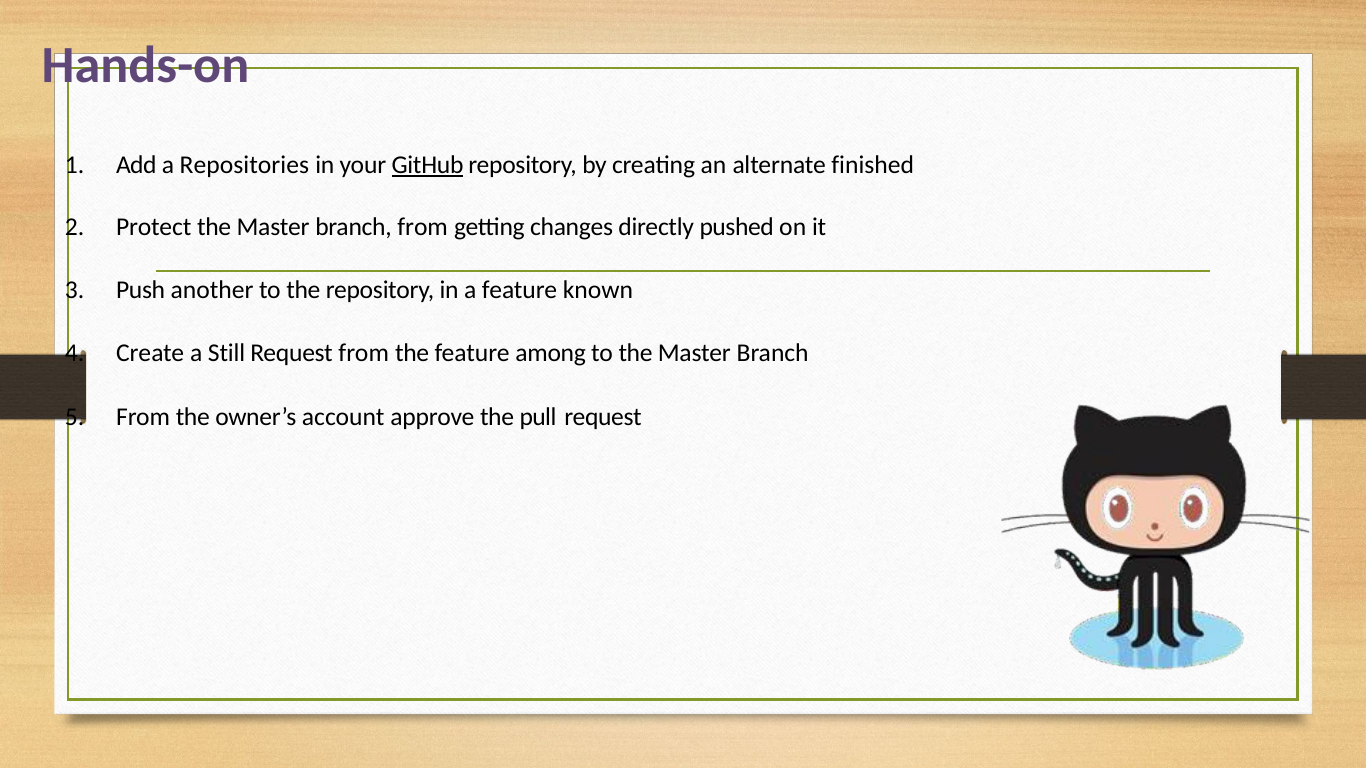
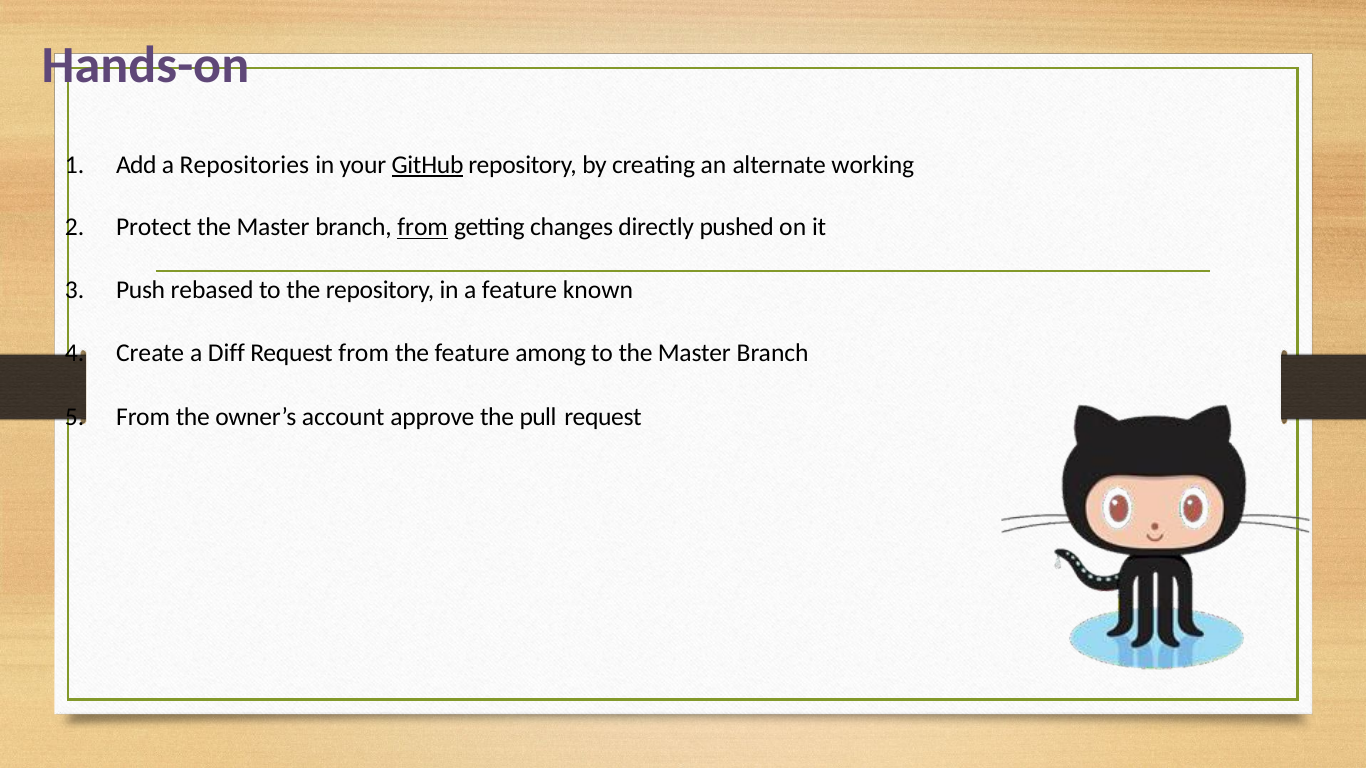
finished: finished -> working (873, 165)
from underline: none -> present (423, 228)
another: another -> rebased (212, 290)
Still: Still -> Diff (226, 353)
